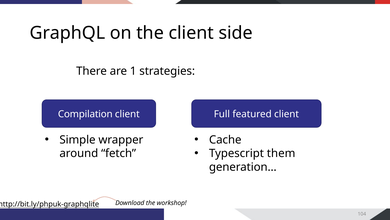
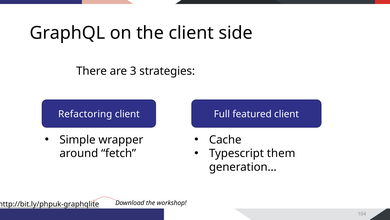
1: 1 -> 3 (133, 71)
Compilation: Compilation -> Refactoring (85, 114)
